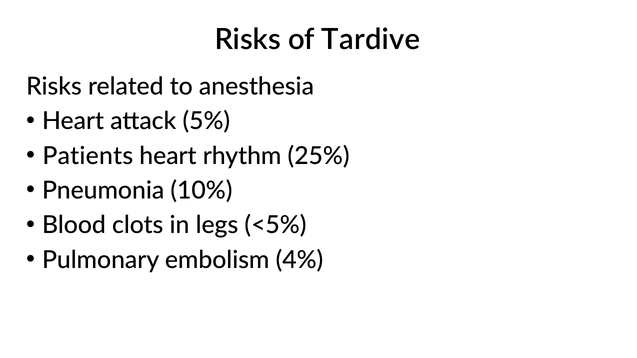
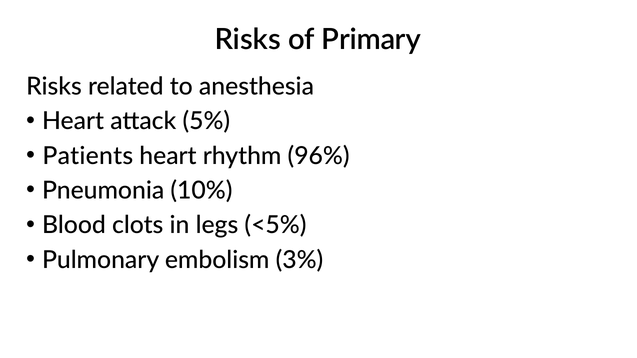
Tardive: Tardive -> Primary (371, 39)
25%: 25% -> 96% (319, 156)
4%: 4% -> 3% (299, 260)
